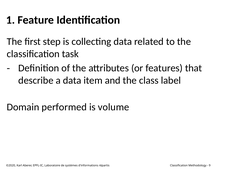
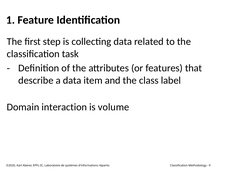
performed: performed -> interaction (64, 107)
